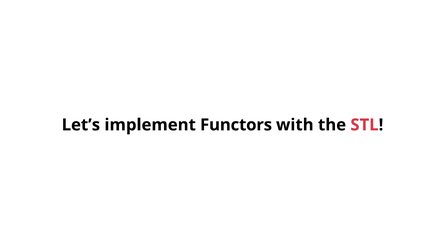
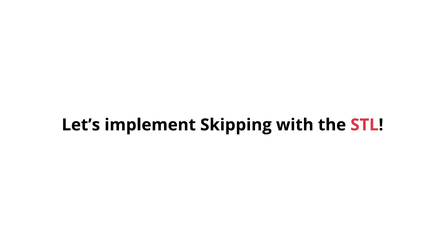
Functors: Functors -> Skipping (236, 125)
